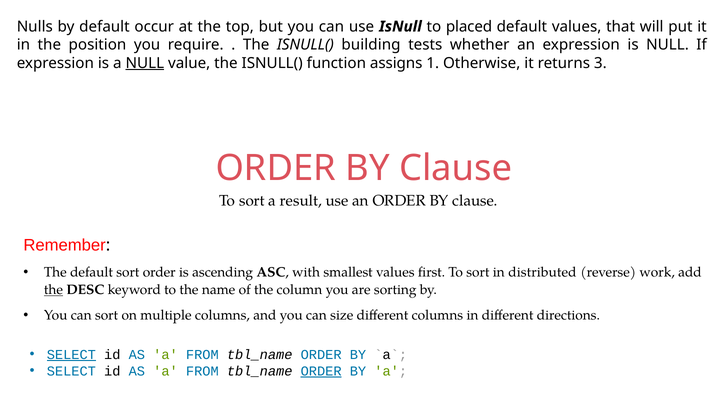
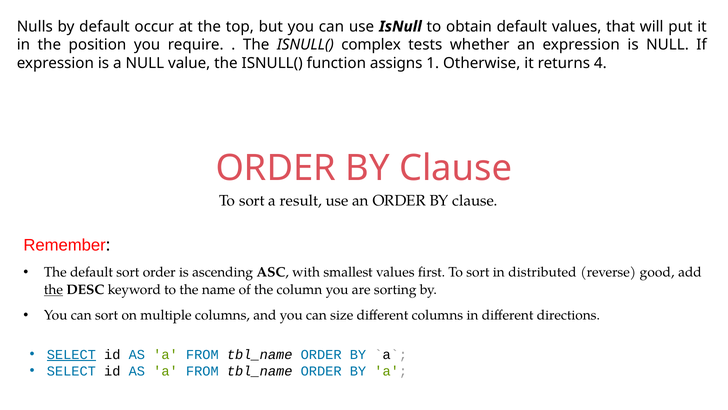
placed: placed -> obtain (469, 27)
building: building -> complex (371, 45)
NULL underline: present -> none (145, 63)
3: 3 -> 4 (600, 63)
work: work -> good (657, 272)
ORDER underline: present -> none (321, 371)
